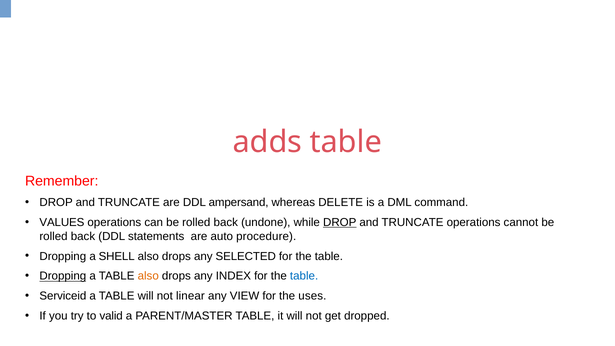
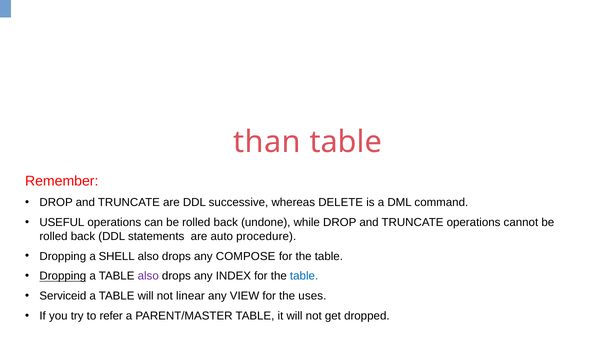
adds: adds -> than (267, 142)
ampersand: ampersand -> successive (239, 202)
VALUES: VALUES -> USEFUL (62, 222)
DROP underline: present -> none (340, 222)
SELECTED: SELECTED -> COMPOSE (246, 256)
also colour: orange -> purple (148, 276)
valid: valid -> refer (111, 316)
